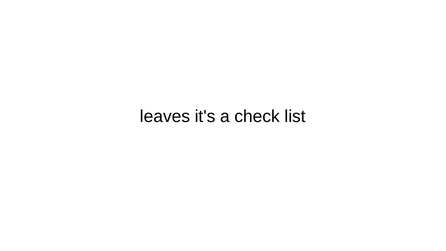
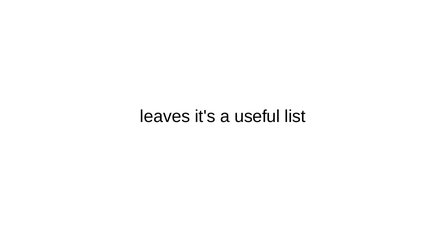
check: check -> useful (257, 116)
